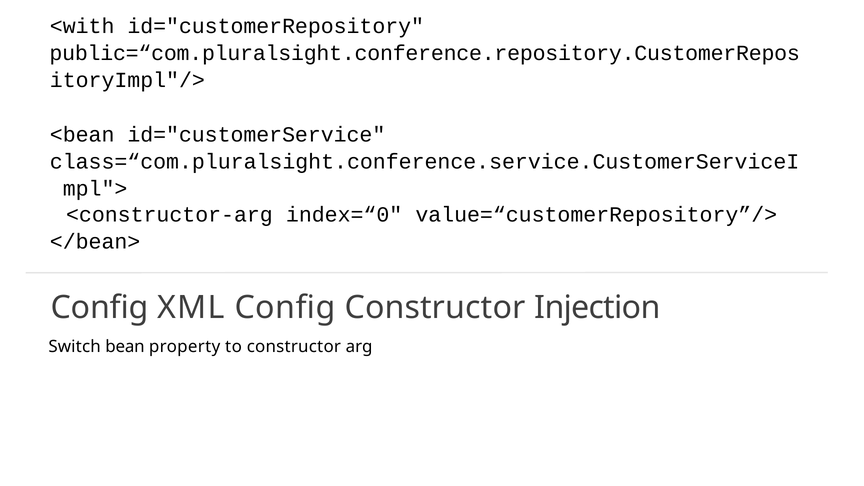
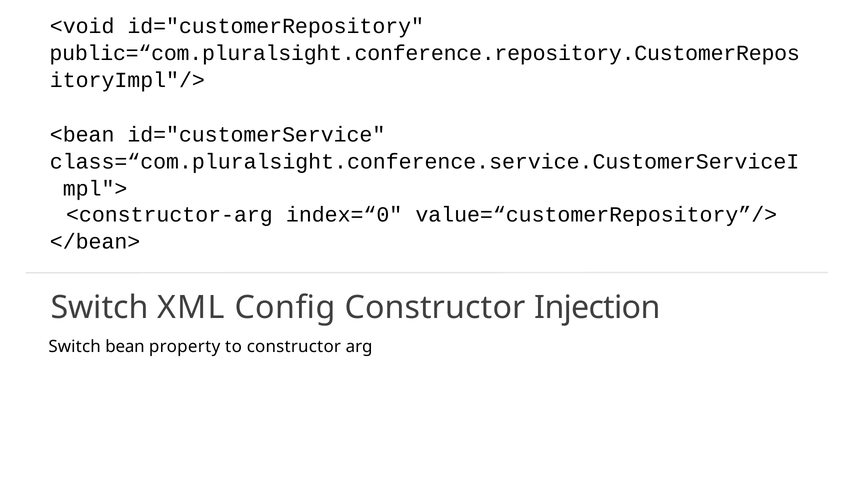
<with: <with -> <void (82, 26)
Config: Config -> Switch (100, 308)
